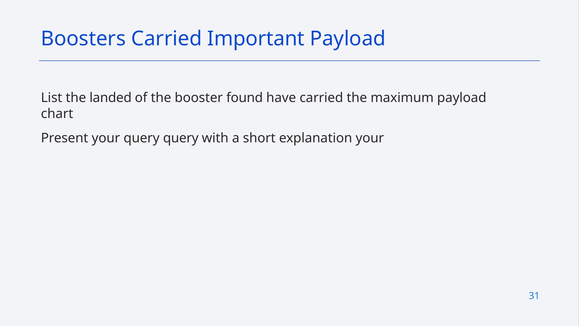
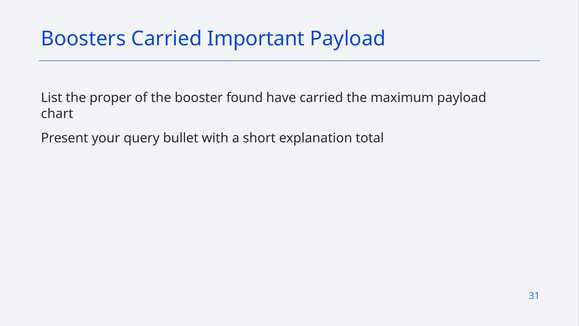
landed: landed -> proper (111, 98)
query query: query -> bullet (181, 138)
explanation your: your -> total (370, 138)
